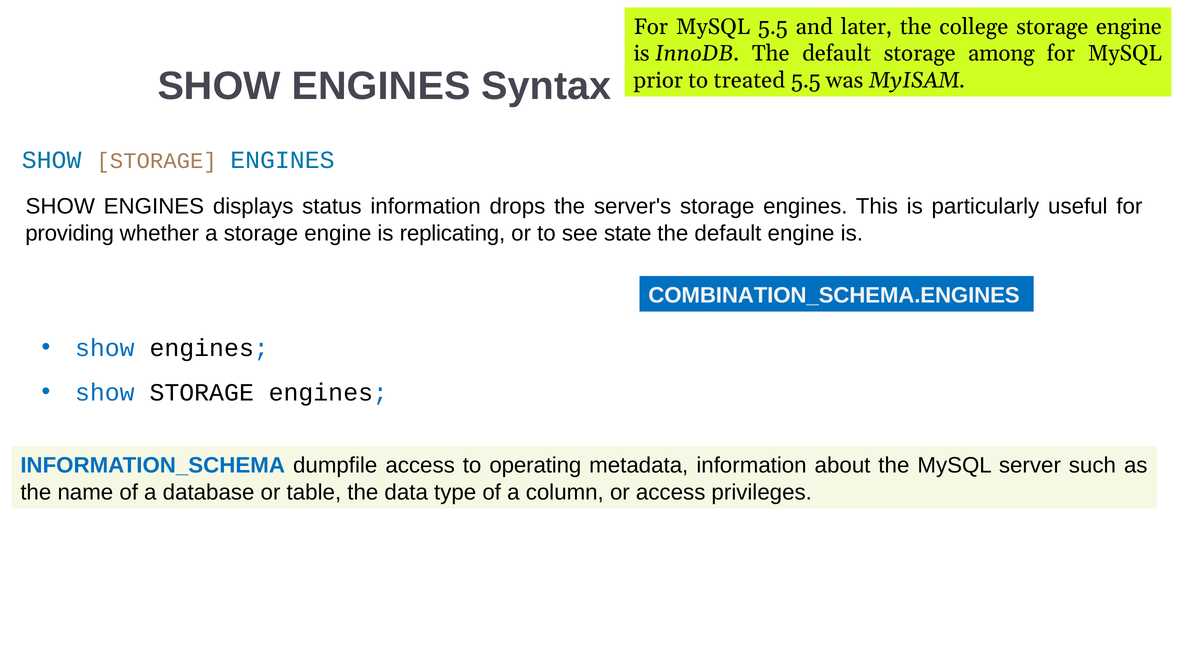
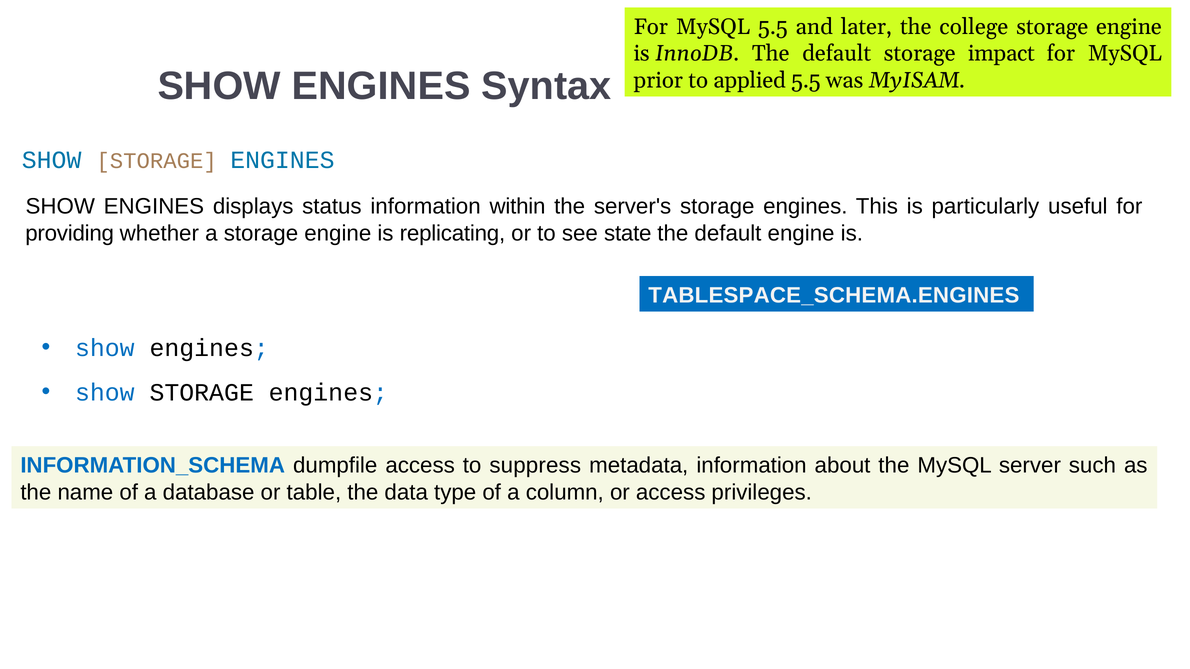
among: among -> impact (1001, 54)
treated: treated -> applied (750, 80)
drops: drops -> within (518, 207)
COMBINATION_SCHEMA.ENGINES: COMBINATION_SCHEMA.ENGINES -> TABLESPACE_SCHEMA.ENGINES (834, 296)
operating: operating -> suppress (535, 466)
